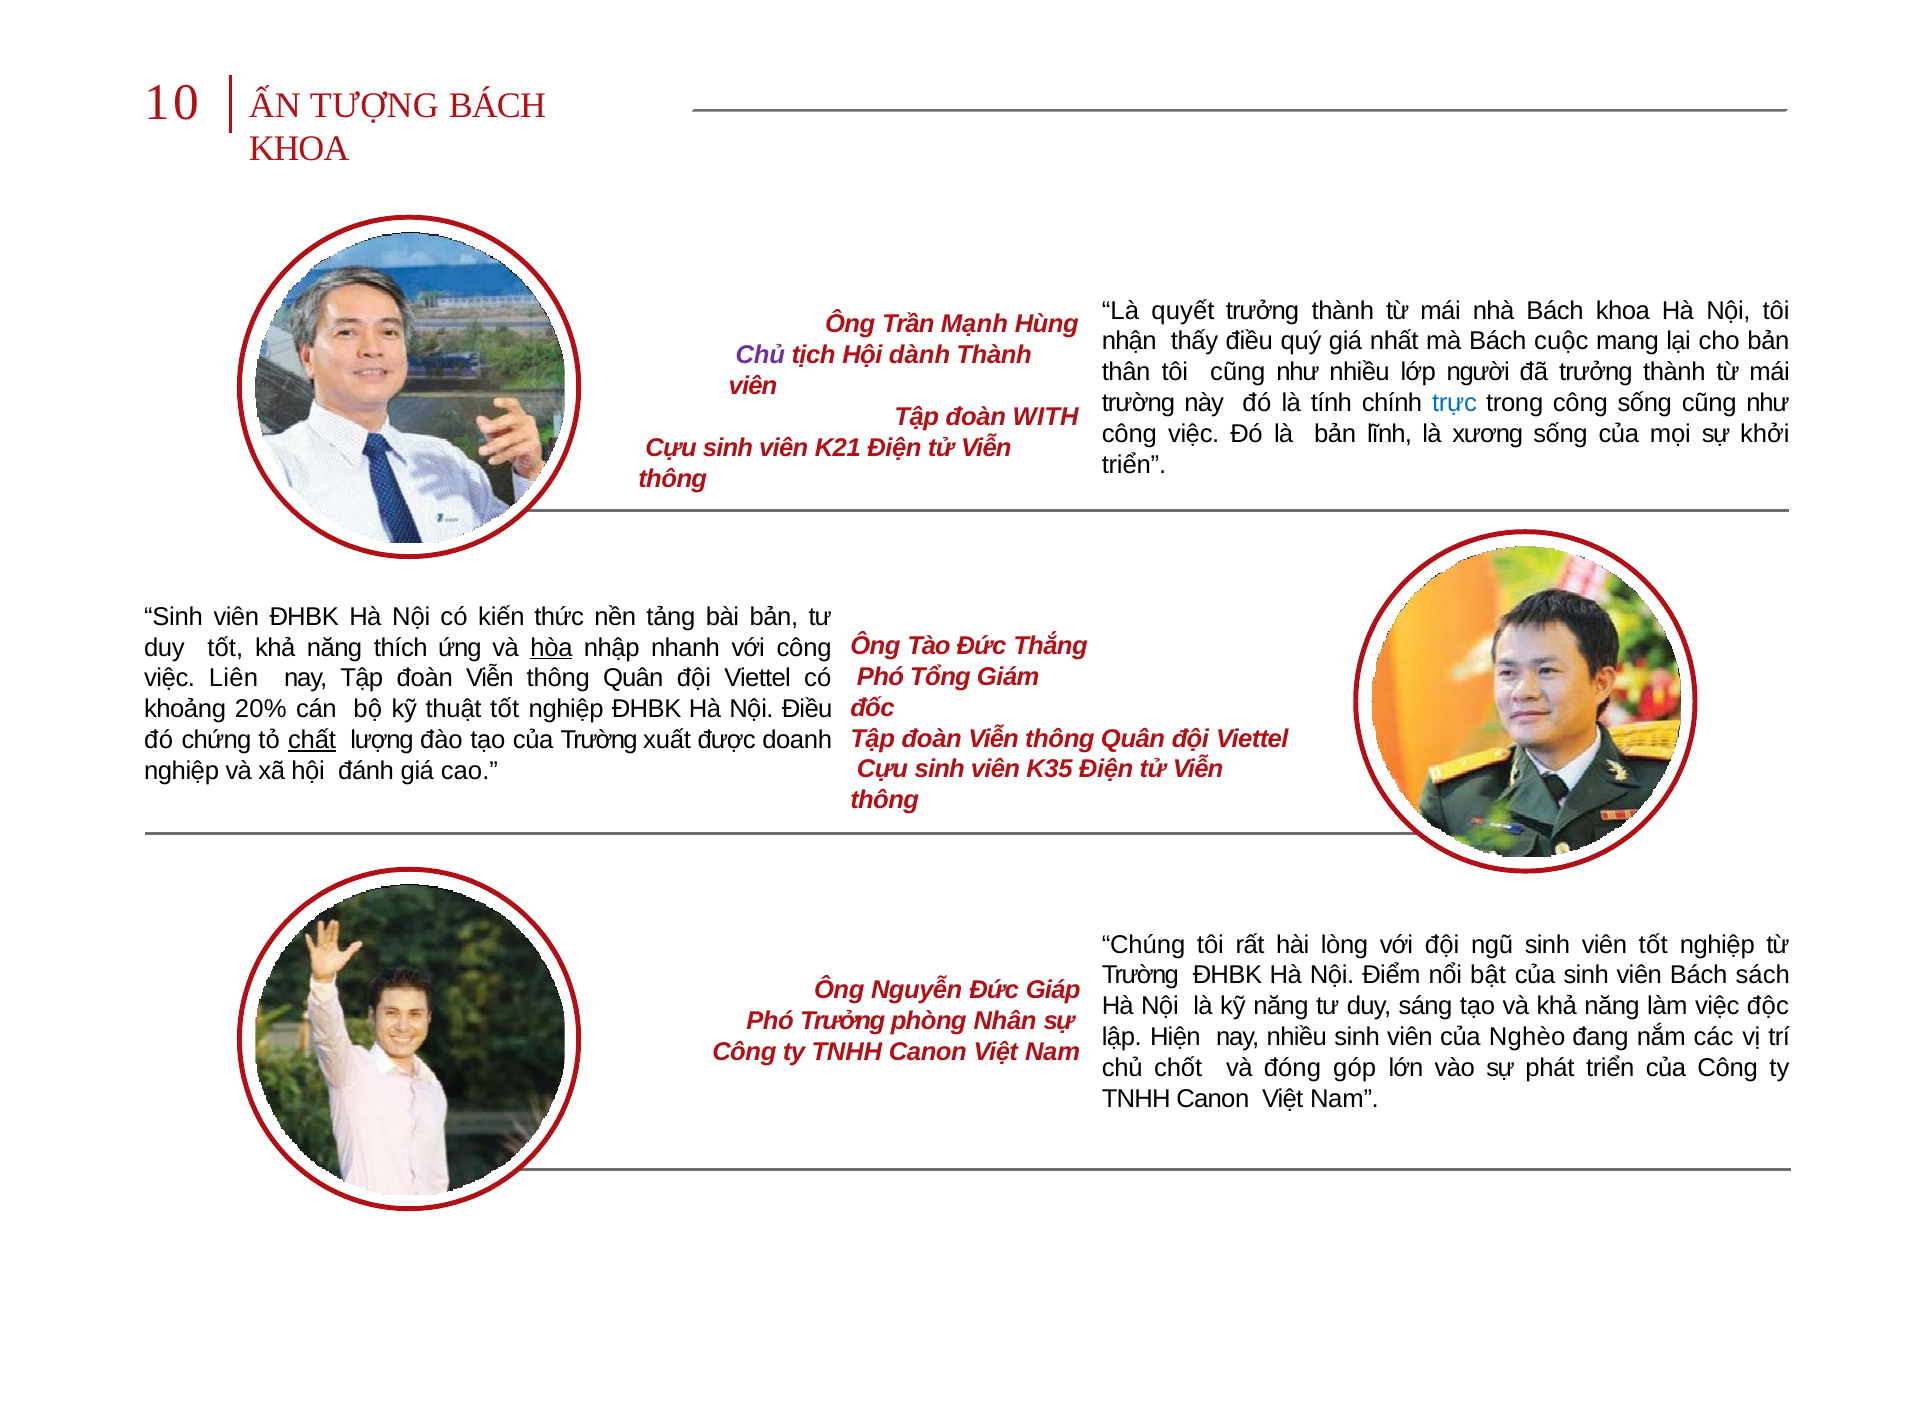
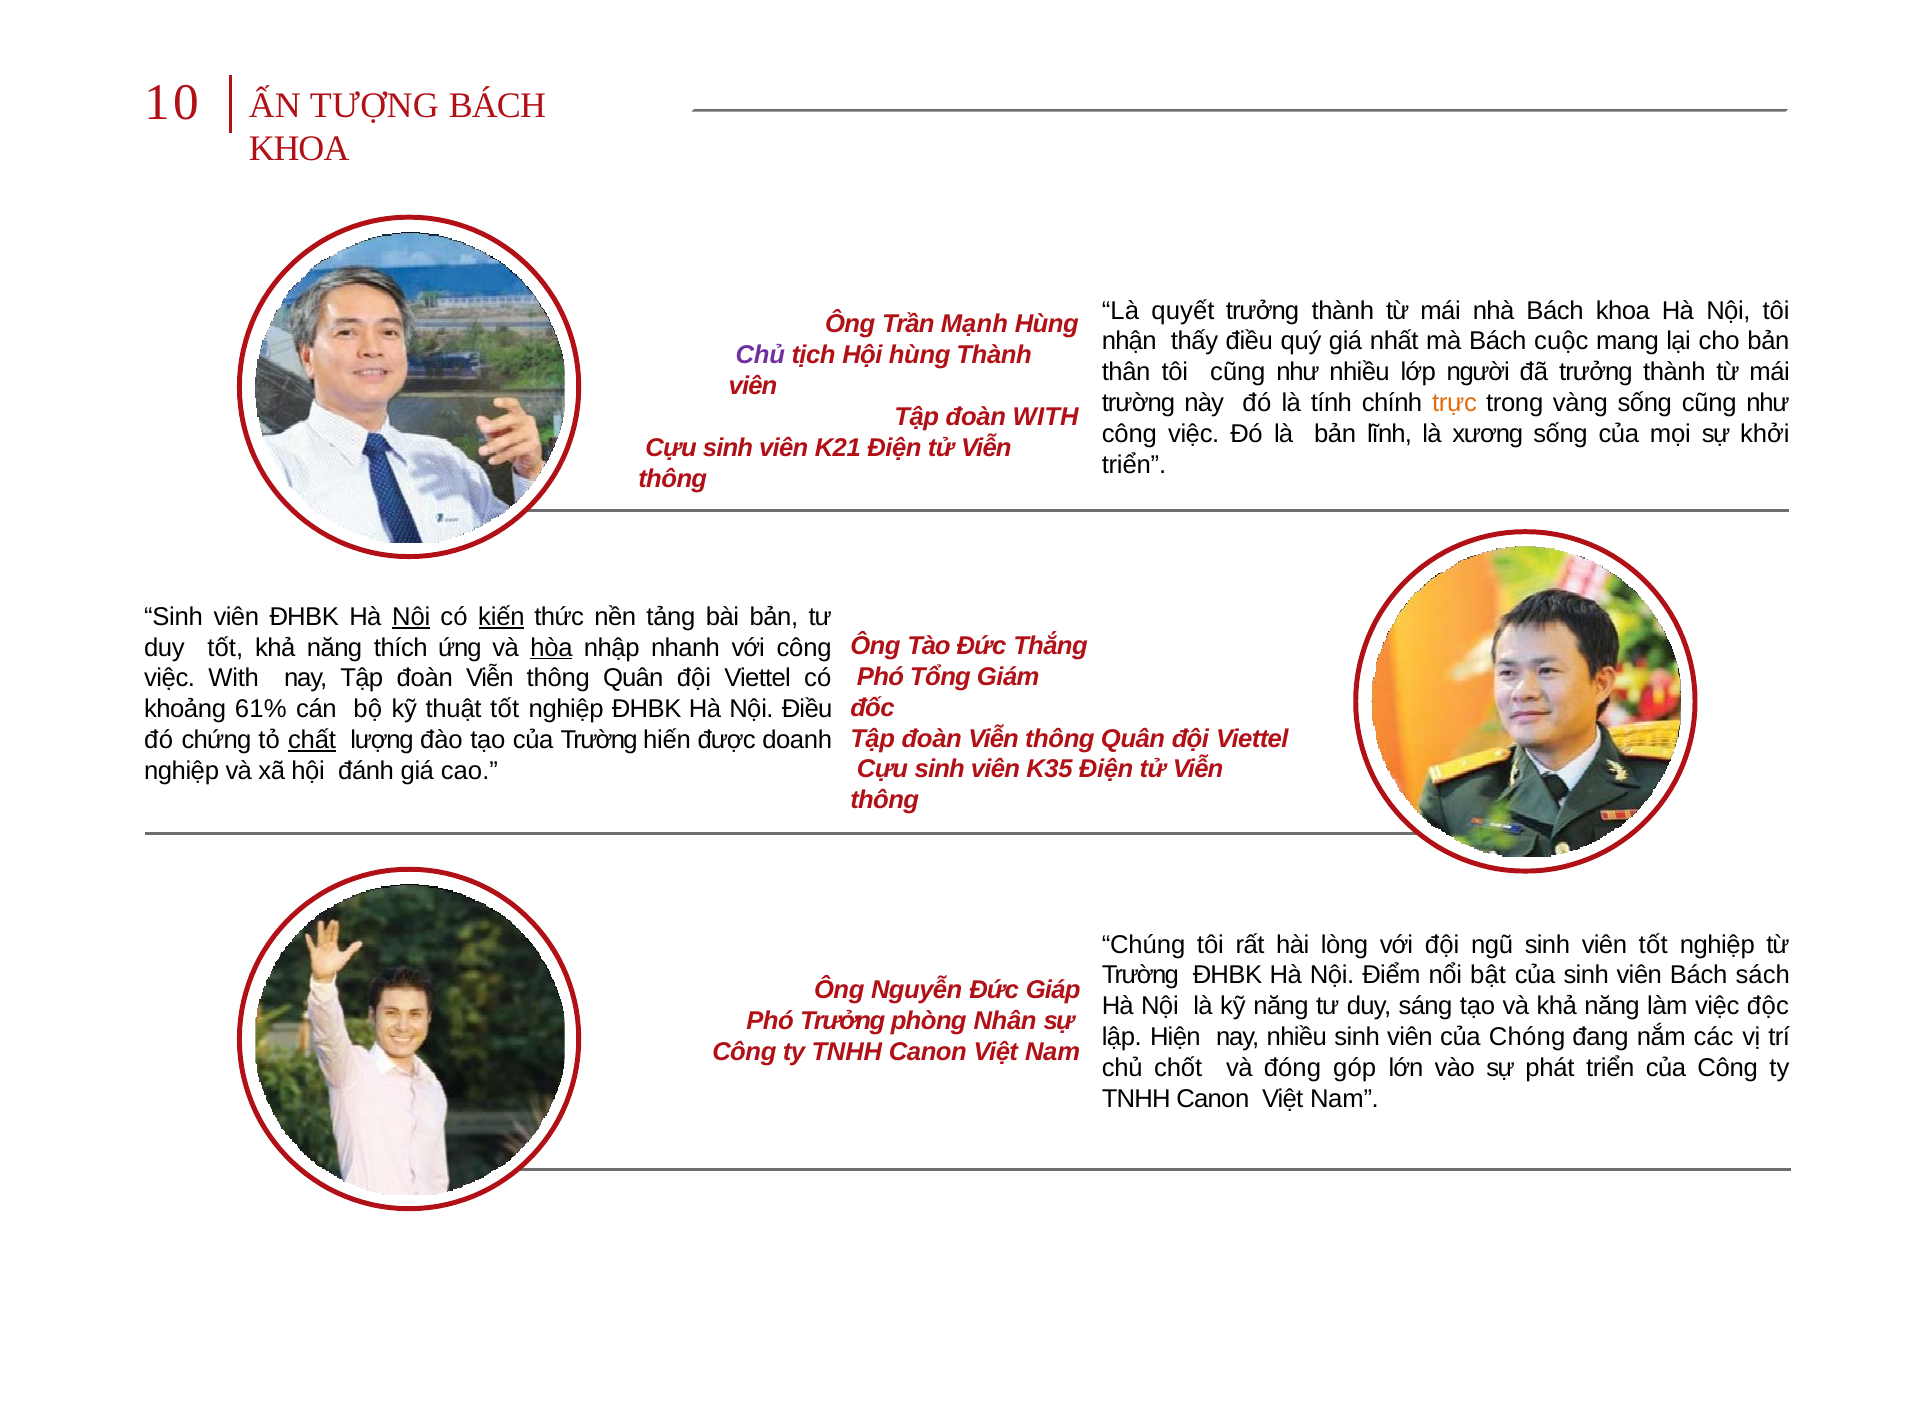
Hội dành: dành -> hùng (920, 355)
trực colour: blue -> orange (1455, 403)
trong công: công -> vàng (1580, 403)
Nội underline: none -> present (411, 617)
kiến underline: none -> present (501, 617)
việc Liên: Liên -> With (234, 678)
20%: 20% -> 61% (261, 709)
xuất: xuất -> hiến (667, 740)
Nghèo: Nghèo -> Chóng (1527, 1037)
